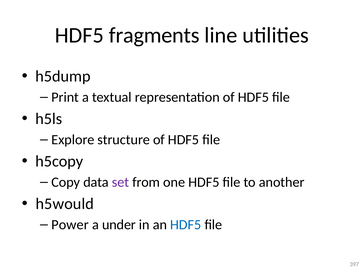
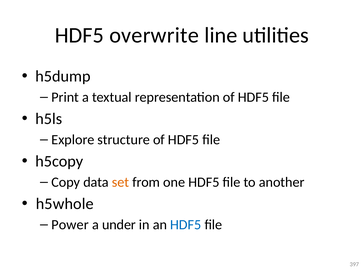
fragments: fragments -> overwrite (154, 35)
set colour: purple -> orange (120, 182)
h5would: h5would -> h5whole (65, 204)
